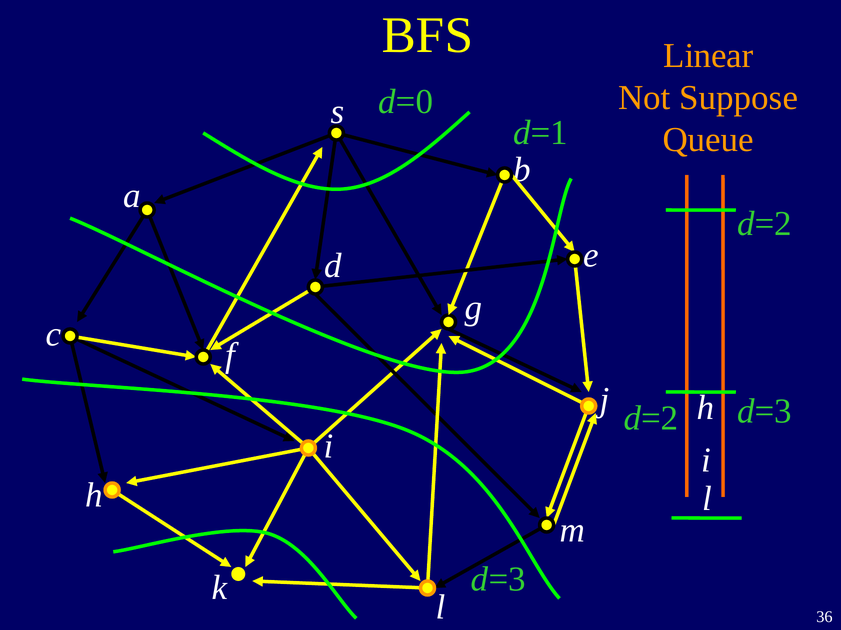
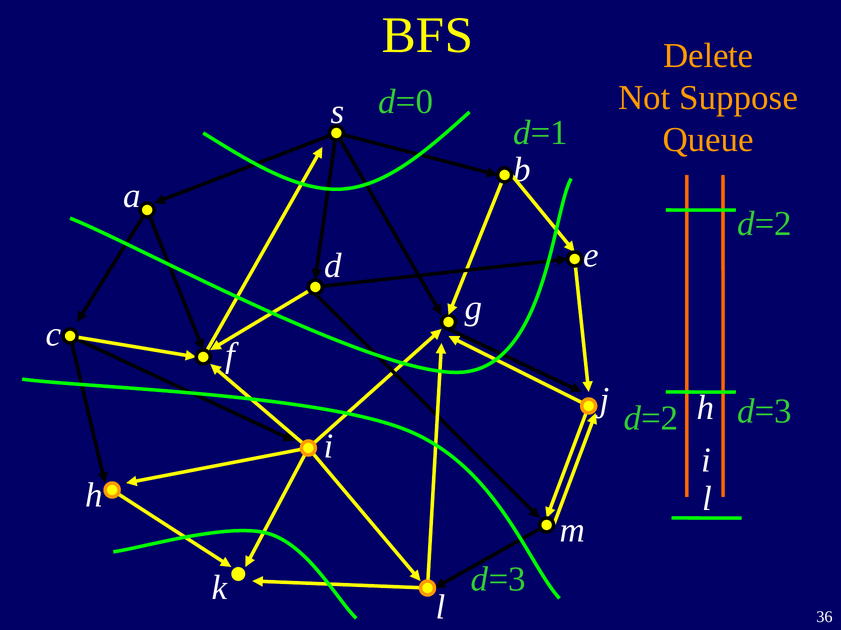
Linear: Linear -> Delete (708, 56)
